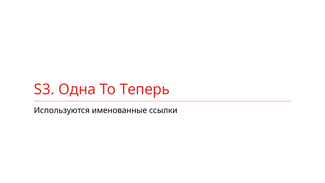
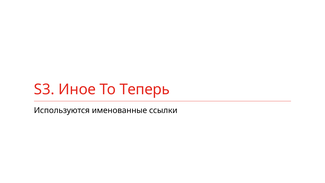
Одна: Одна -> Иное (77, 89)
